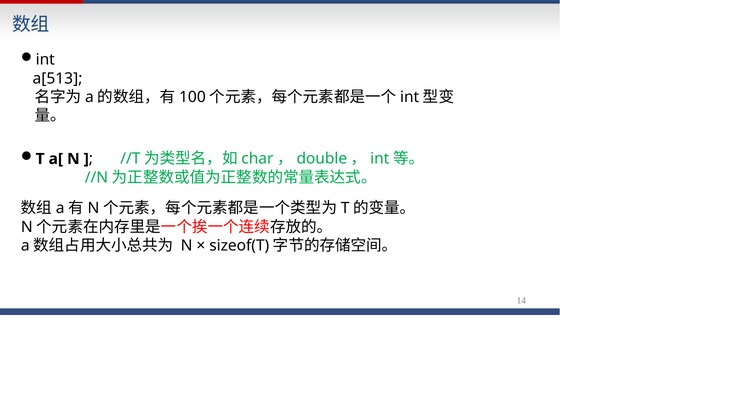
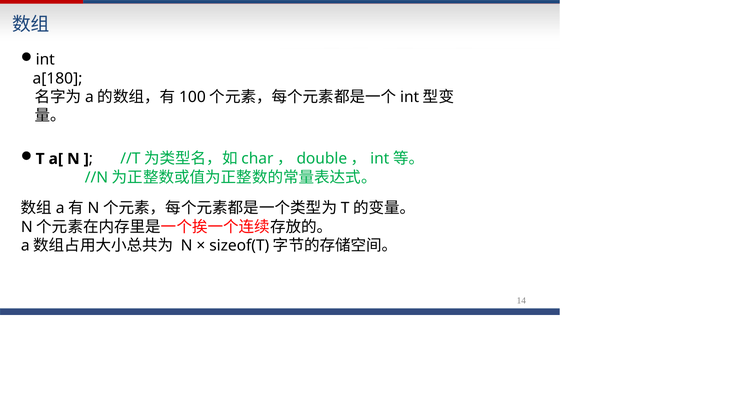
a[513: a[513 -> a[180 (58, 78)
